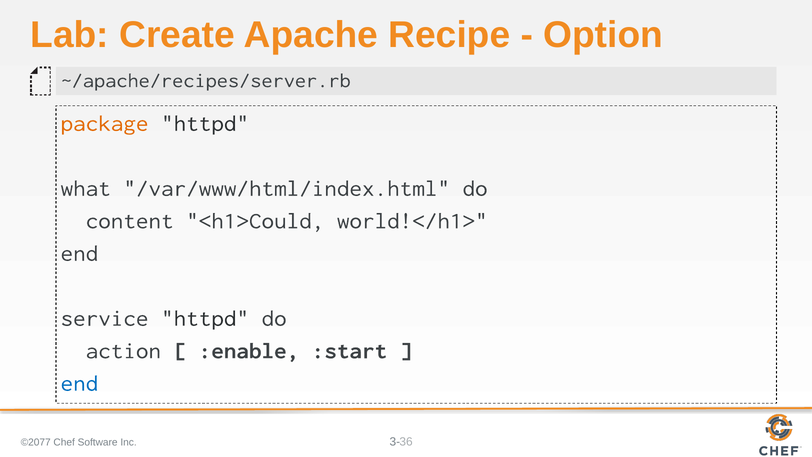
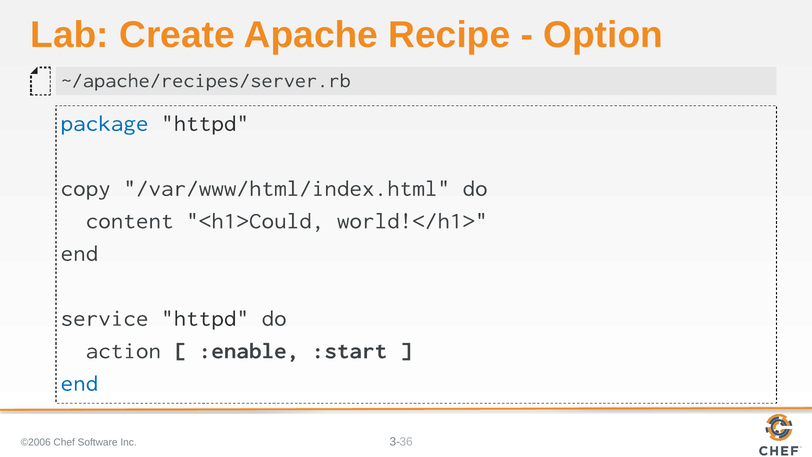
package colour: orange -> blue (105, 123)
what: what -> copy (86, 188)
©2077: ©2077 -> ©2006 (36, 442)
